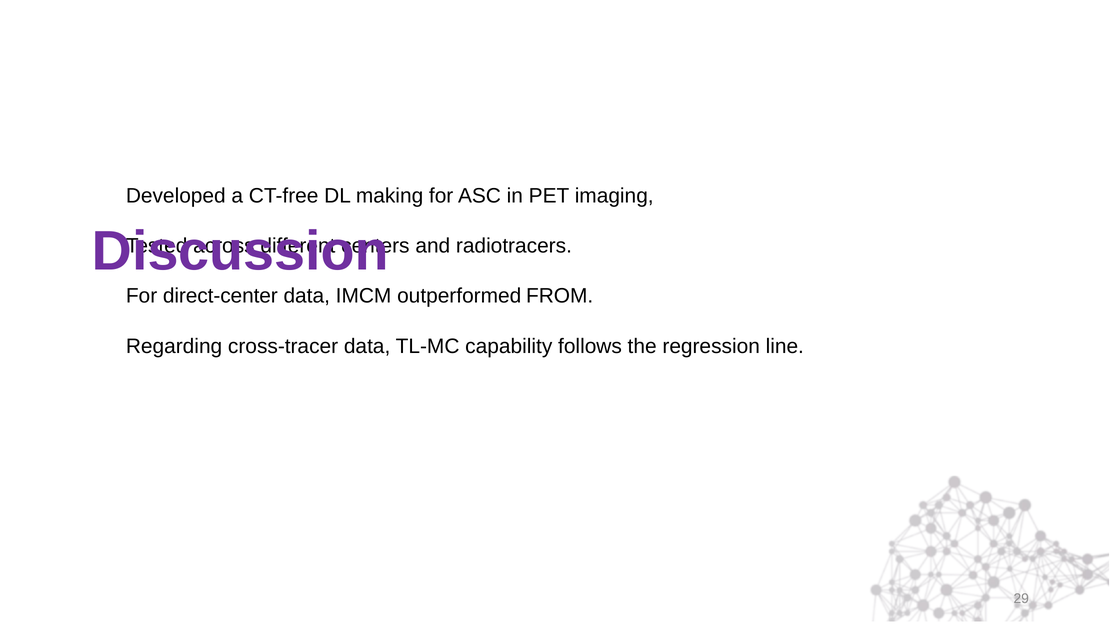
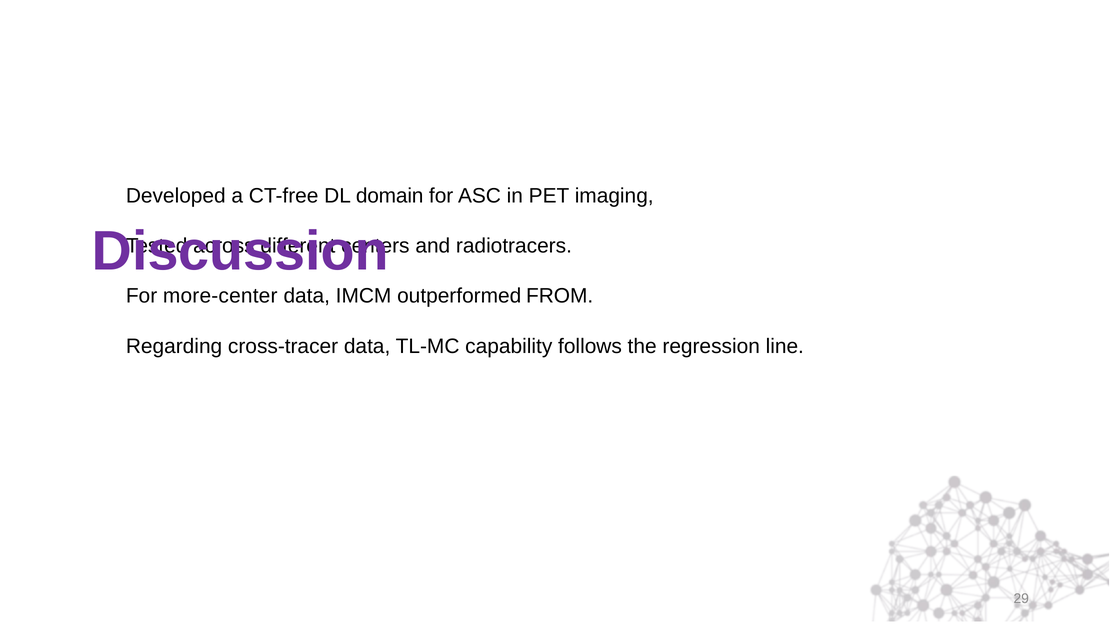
making: making -> domain (390, 196)
direct-center: direct-center -> more-center (220, 296)
